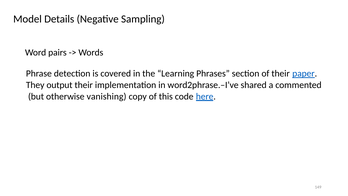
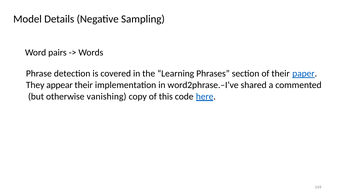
output: output -> appear (60, 85)
